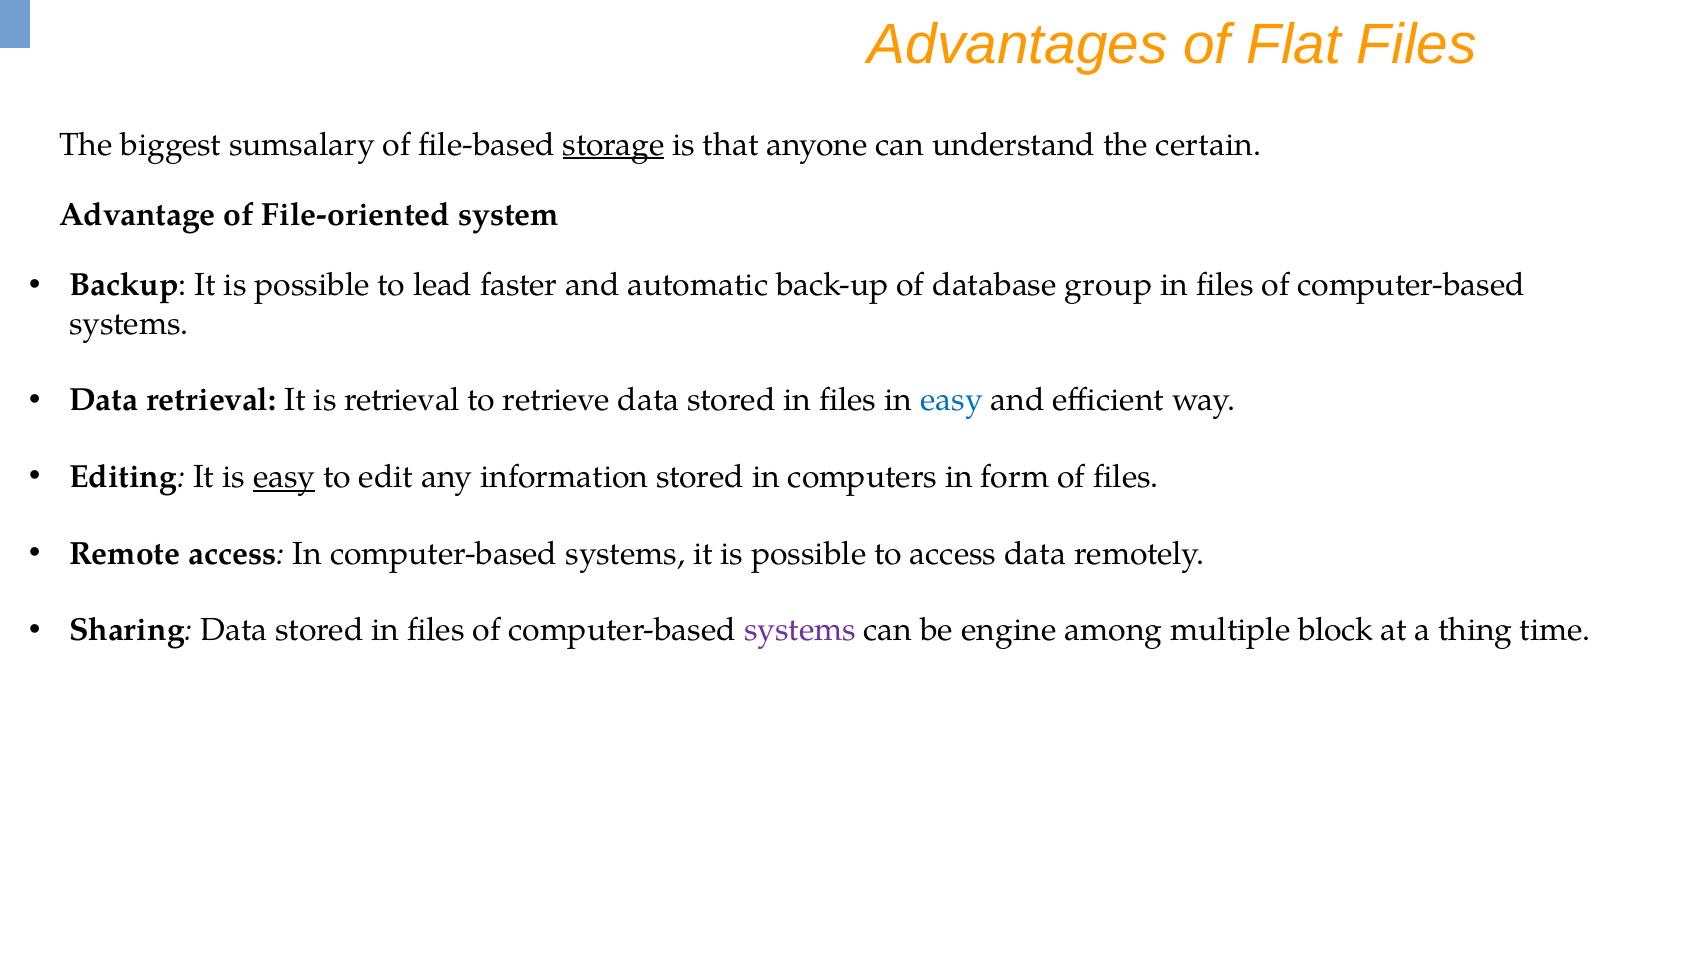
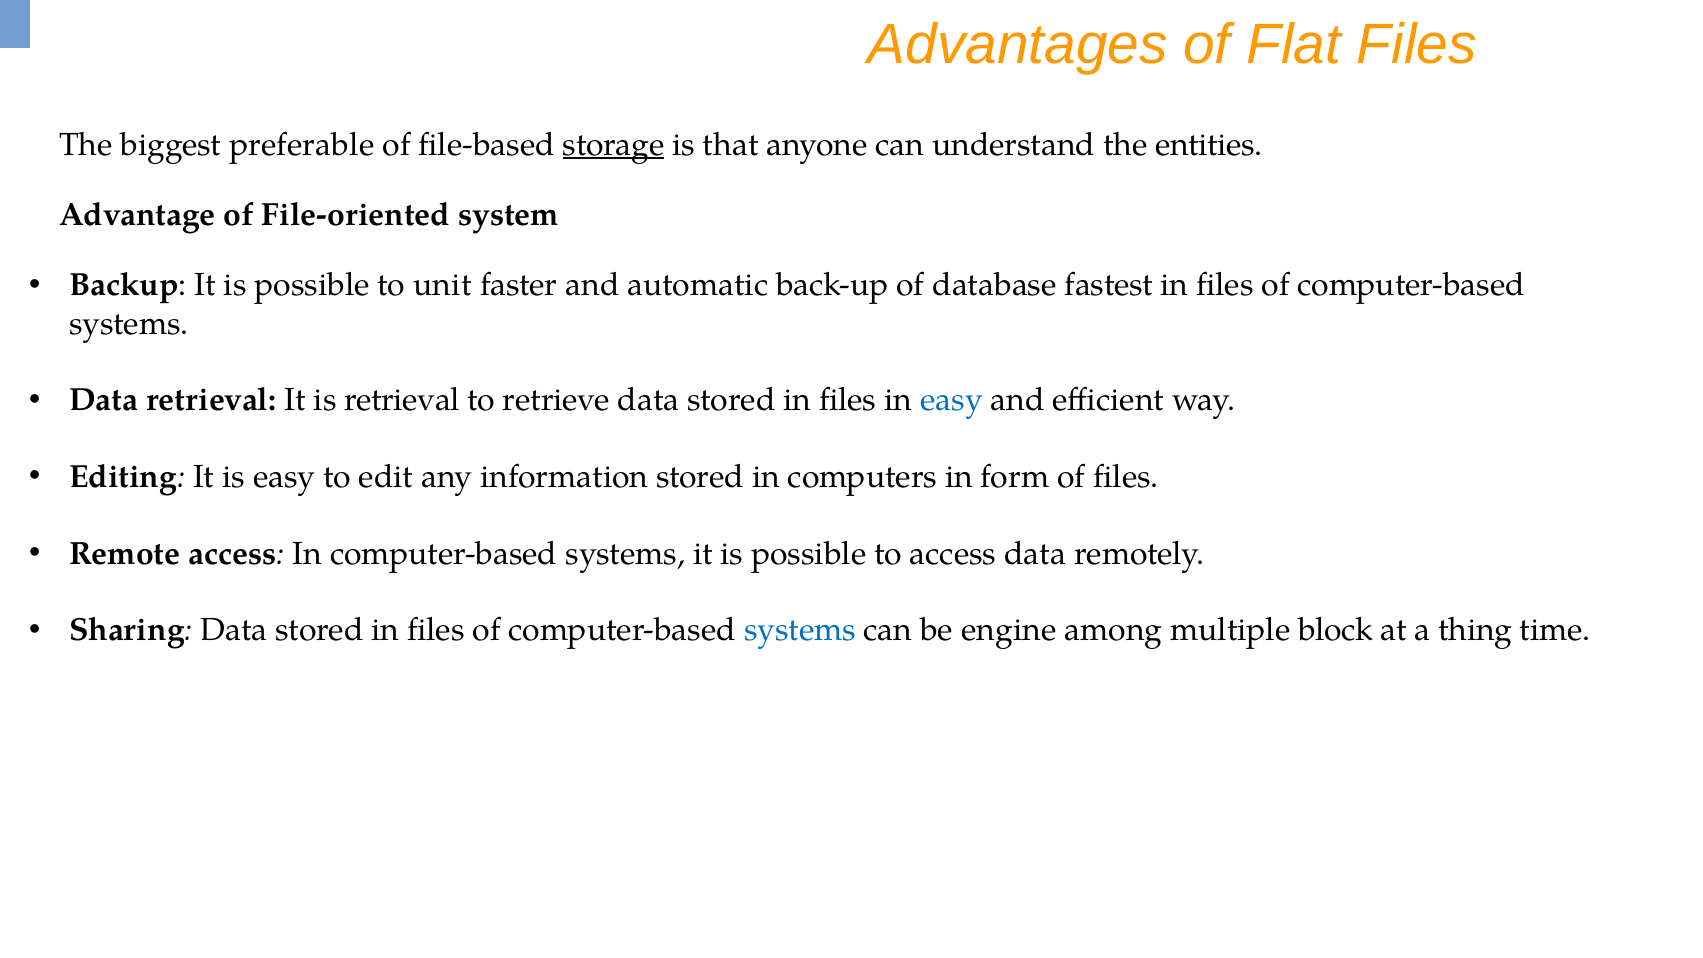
sumsalary: sumsalary -> preferable (302, 144)
certain: certain -> entities (1209, 144)
lead: lead -> unit (442, 285)
group: group -> fastest (1109, 285)
easy underline: present -> none (284, 477)
systems colour: purple -> blue (800, 630)
